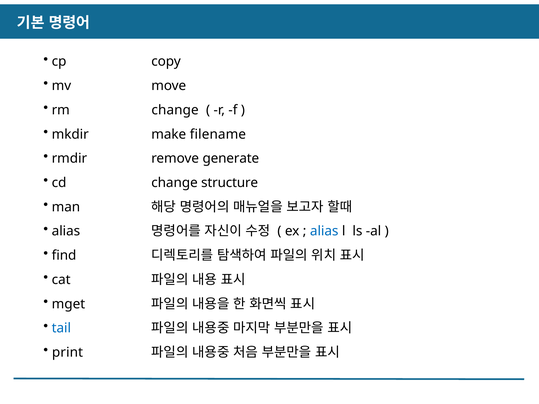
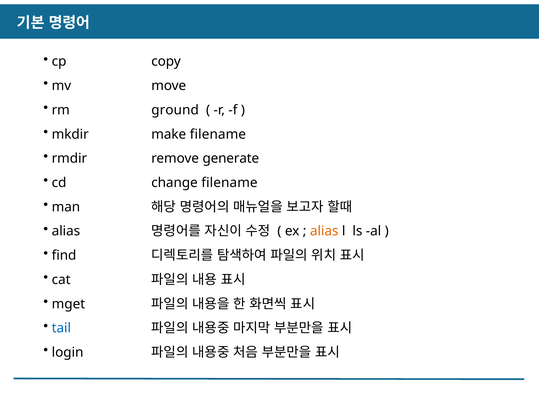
rm change: change -> ground (175, 110)
change structure: structure -> filename (229, 183)
alias colour: blue -> orange (324, 231)
print: print -> login (68, 353)
